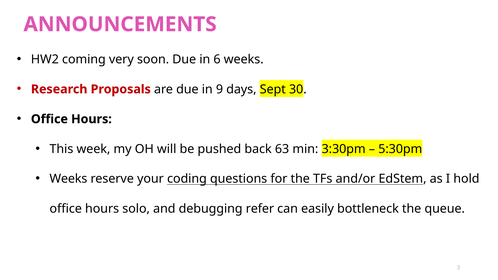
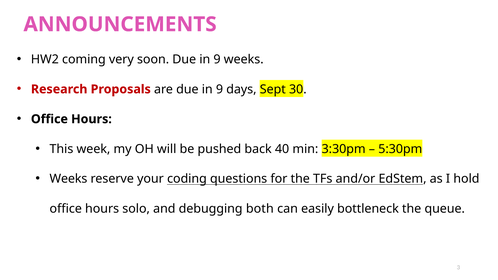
soon Due in 6: 6 -> 9 (217, 59)
63: 63 -> 40 (282, 149)
refer: refer -> both (260, 209)
